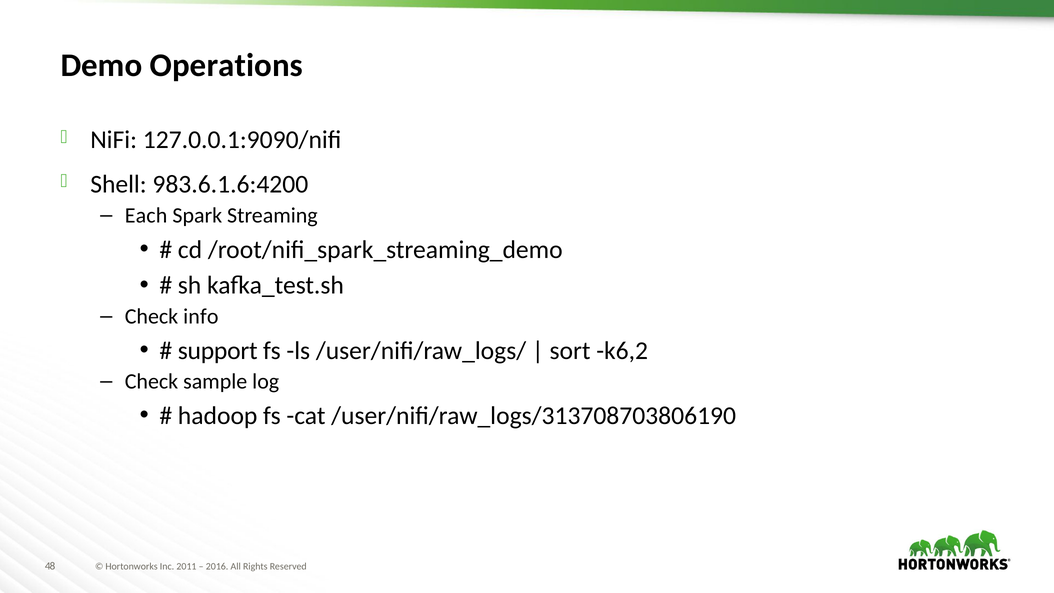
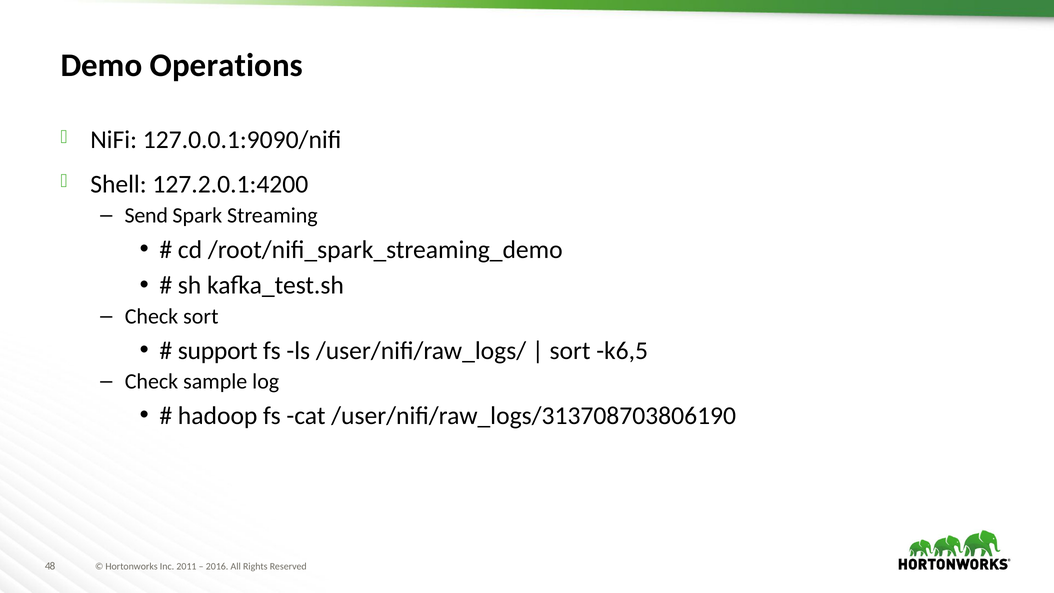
983.6.1.6:4200: 983.6.1.6:4200 -> 127.2.0.1:4200 (230, 184)
Each: Each -> Send (146, 215)
Check info: info -> sort (201, 316)
k6,2: k6,2 -> k6,5 (622, 351)
